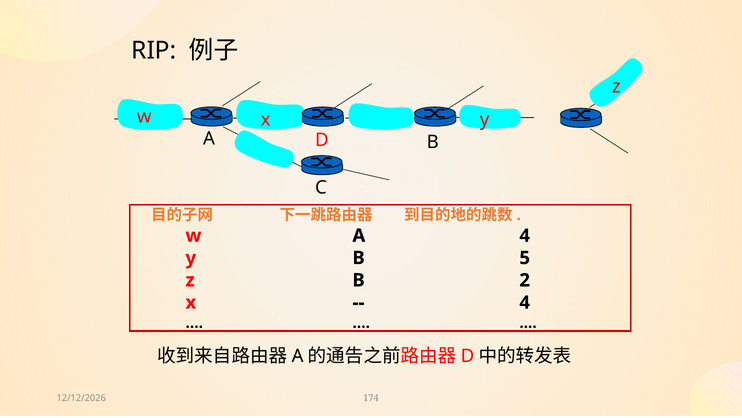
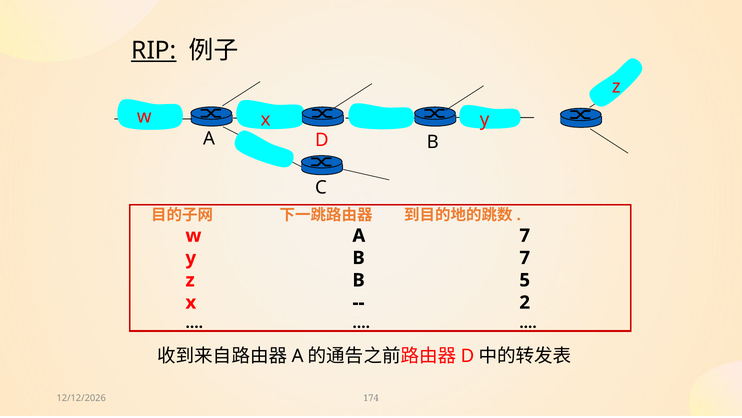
RIP underline: none -> present (154, 51)
A 4: 4 -> 7 (525, 235)
B 5: 5 -> 7 (525, 258)
2: 2 -> 5 (525, 280)
4: 4 -> 2 (525, 302)
